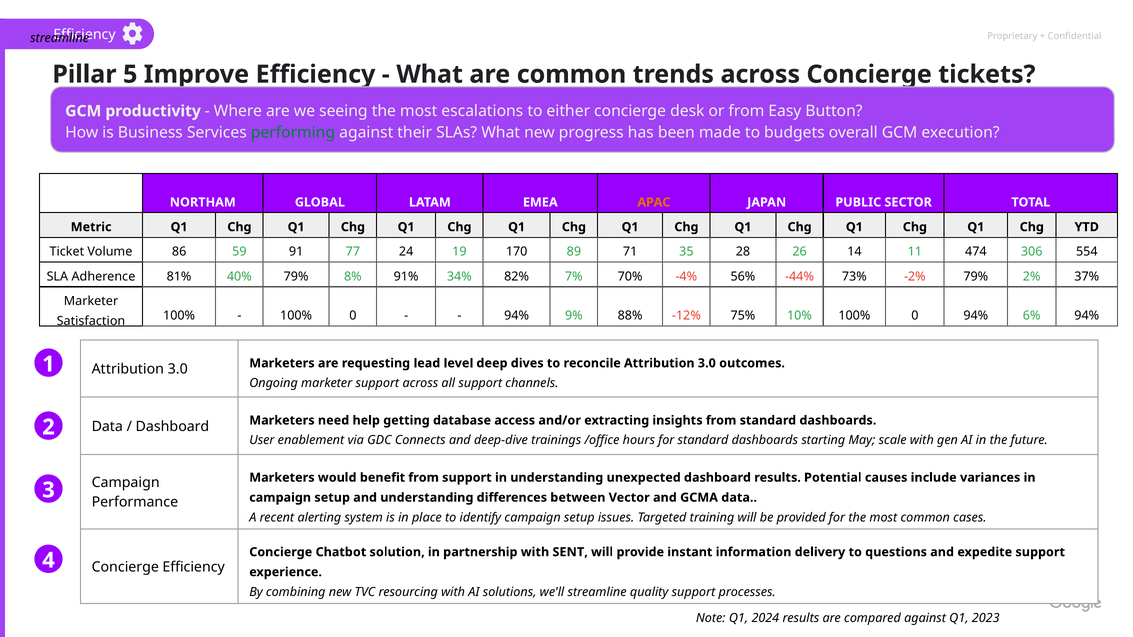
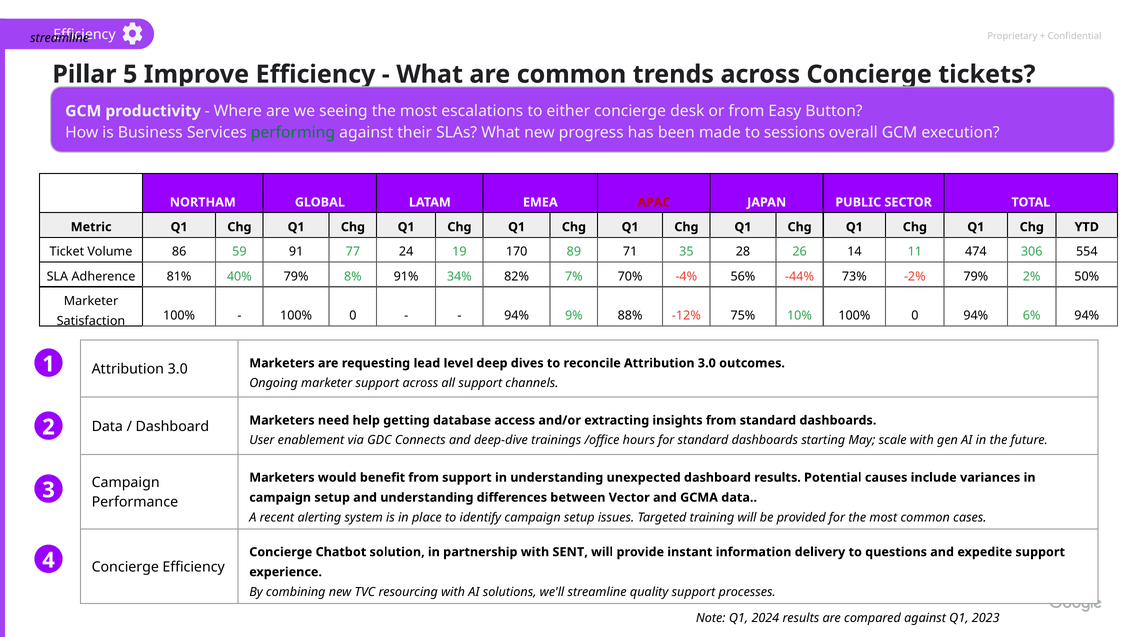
budgets: budgets -> sessions (794, 133)
APAC colour: orange -> red (654, 202)
37%: 37% -> 50% (1087, 277)
